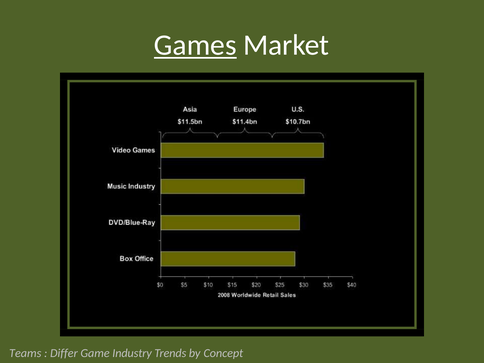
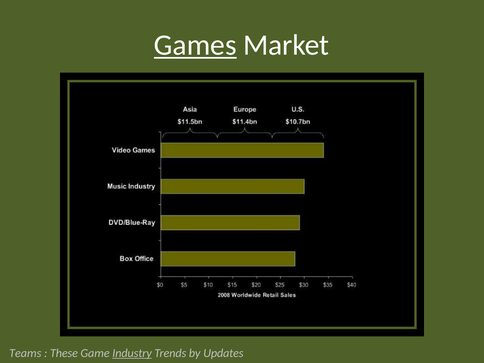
Differ: Differ -> These (64, 353)
Industry underline: none -> present (132, 353)
Concept: Concept -> Updates (223, 353)
